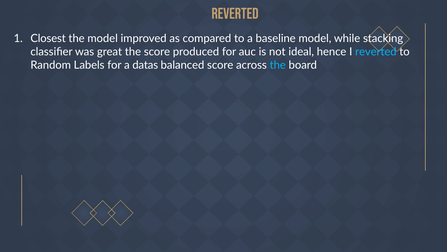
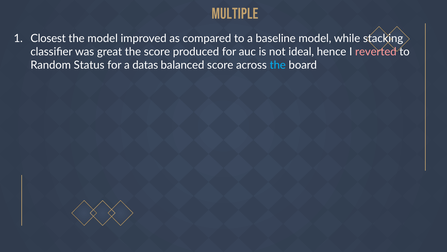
Reverted: Reverted -> Multiple (235, 14)
reverted colour: light blue -> pink (376, 52)
Labels: Labels -> Status (89, 65)
